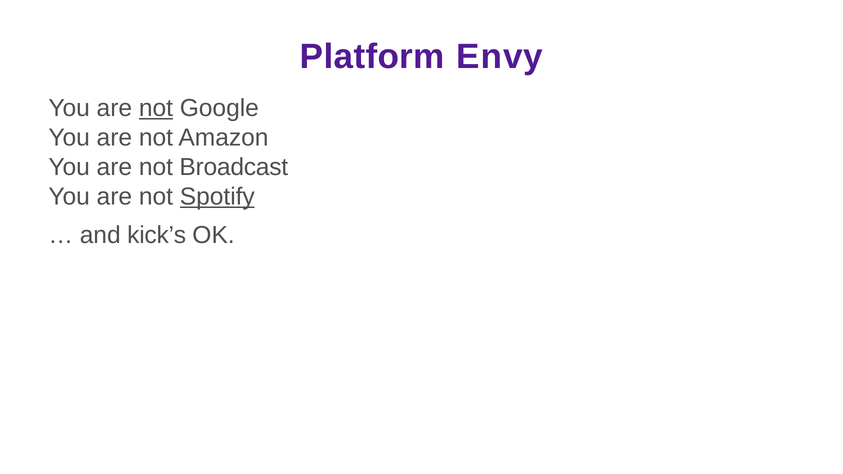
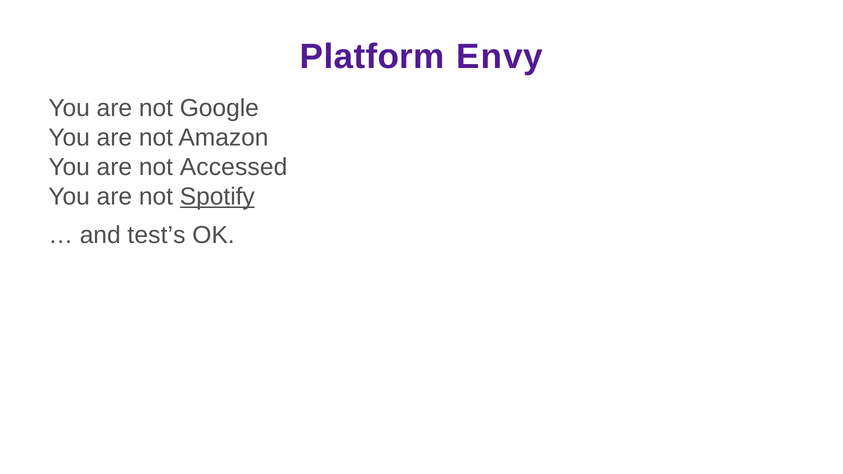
not underline: present -> none (156, 108)
Broadcast: Broadcast -> Accessed (234, 167)
kick’s: kick’s -> test’s (156, 235)
